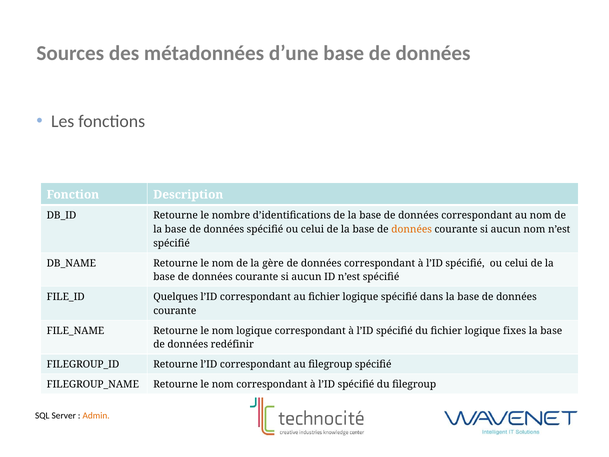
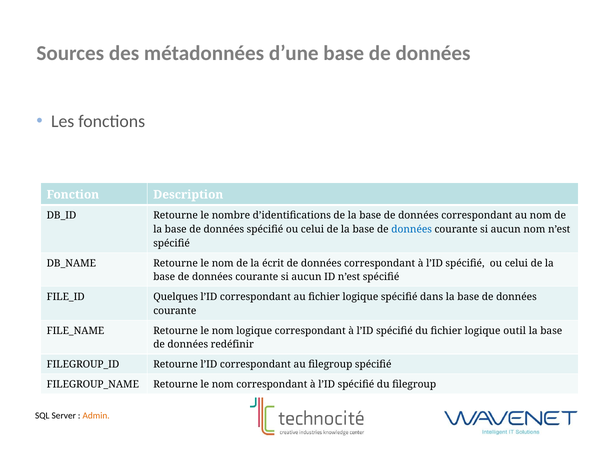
données colour: orange -> blue (412, 229)
gère: gère -> écrit (273, 263)
fixes: fixes -> outil (515, 331)
